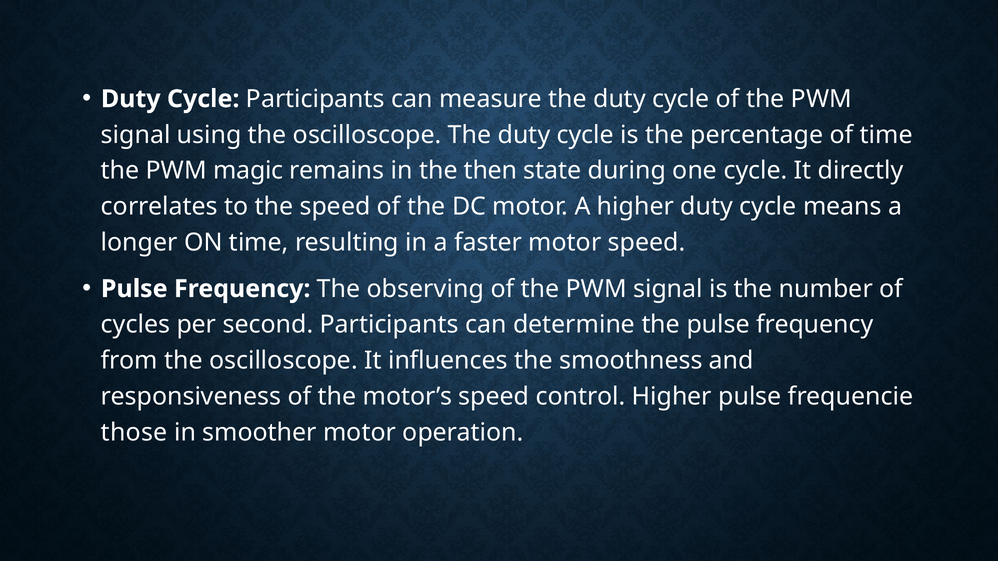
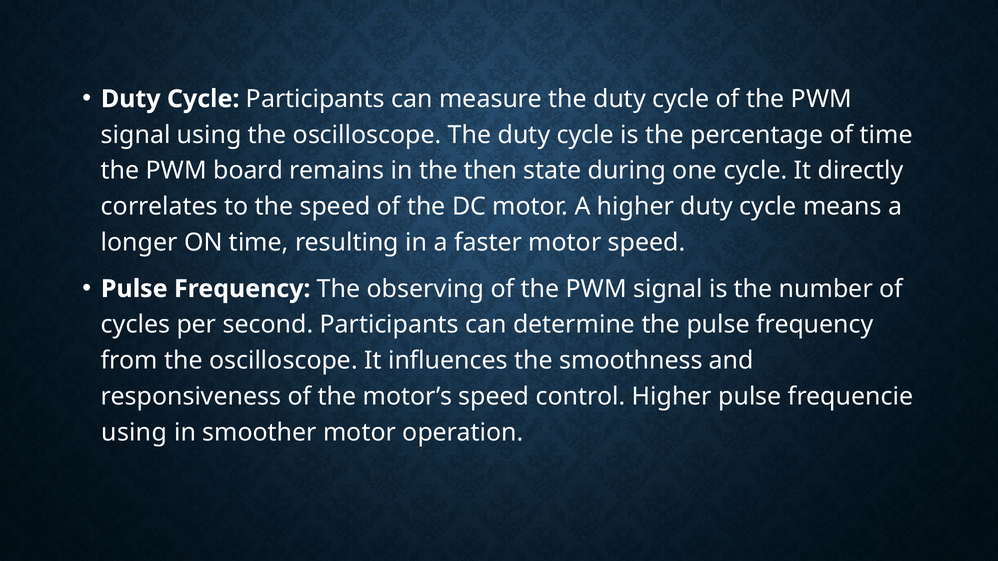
magic: magic -> board (248, 171)
those: those -> using (134, 433)
